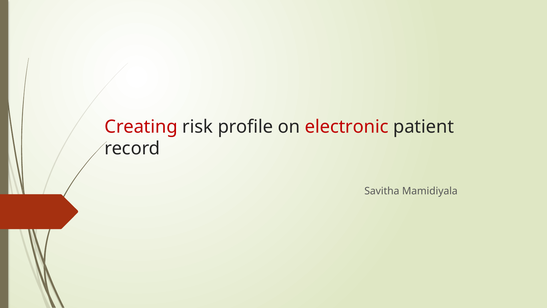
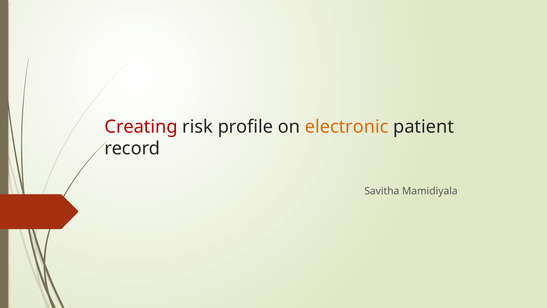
electronic colour: red -> orange (347, 127)
